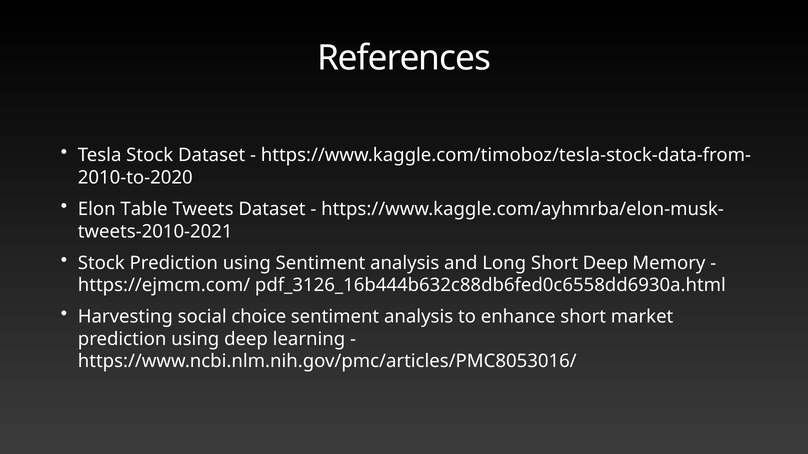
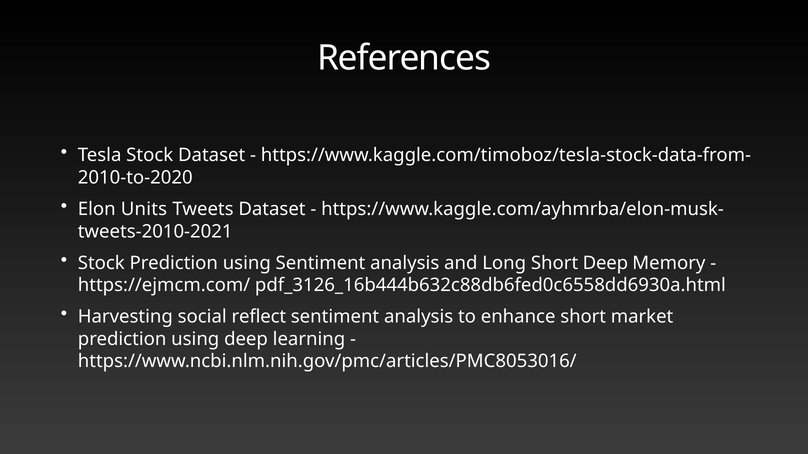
Table: Table -> Units (144, 209)
choice: choice -> reflect (259, 317)
